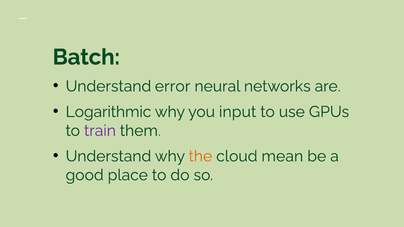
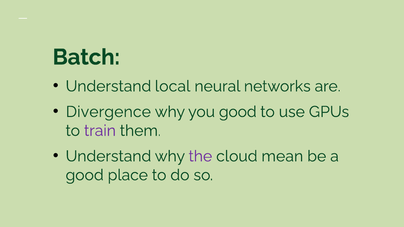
error: error -> local (173, 86)
Logarithmic: Logarithmic -> Divergence (108, 112)
you input: input -> good (238, 112)
the colour: orange -> purple (200, 156)
